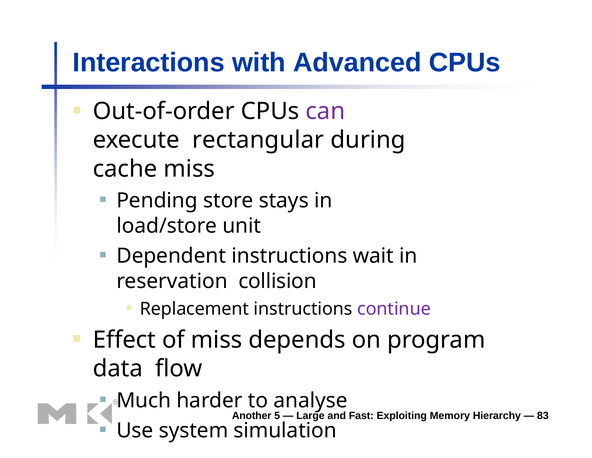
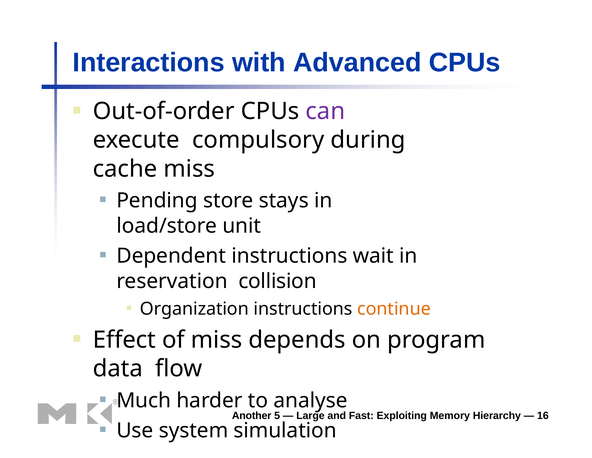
rectangular: rectangular -> compulsory (258, 140)
Replacement: Replacement -> Organization (194, 308)
continue colour: purple -> orange (394, 308)
83: 83 -> 16 (543, 415)
